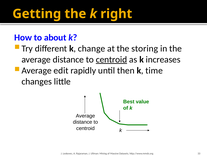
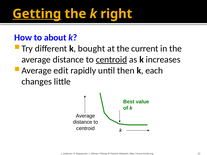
Getting underline: none -> present (37, 14)
change: change -> bought (92, 49)
storing: storing -> current (145, 49)
time: time -> each (154, 71)
